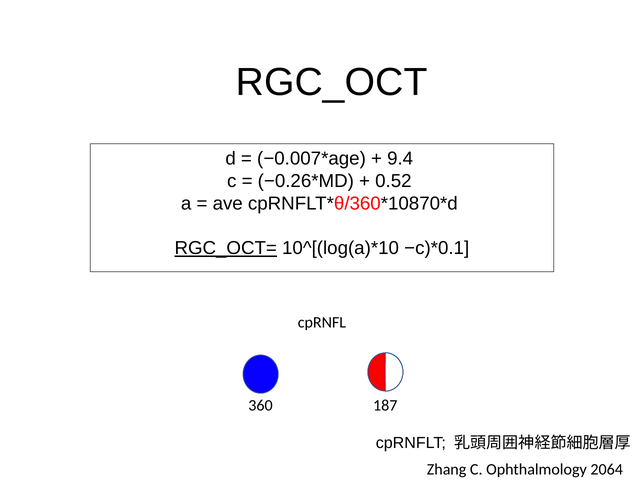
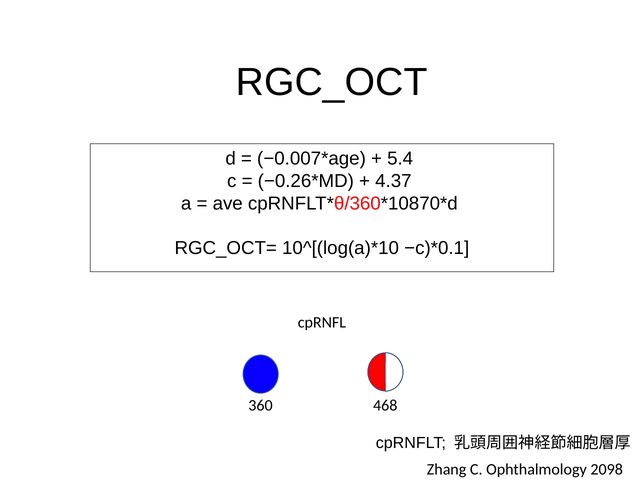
9.4: 9.4 -> 5.4 (400, 159)
0.52: 0.52 -> 4.37 (393, 181)
RGC_OCT= underline: present -> none (226, 249)
187: 187 -> 468 (385, 406)
2064: 2064 -> 2098 (607, 470)
